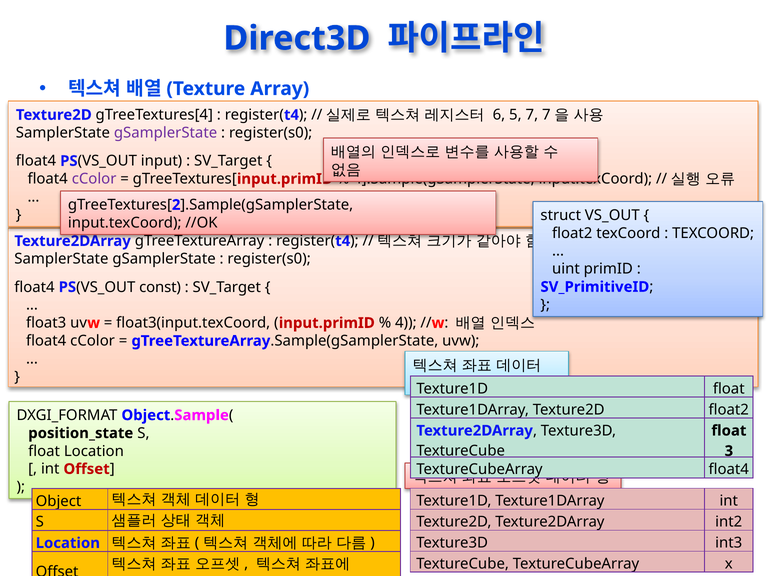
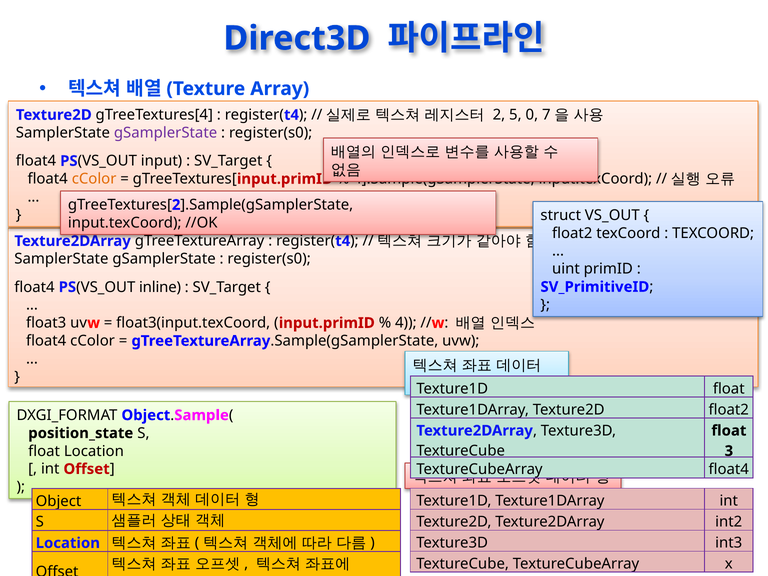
6: 6 -> 2 (499, 115)
7: 7 -> 0 (532, 115)
cColor colour: purple -> orange (94, 179)
const: const -> inline (160, 287)
